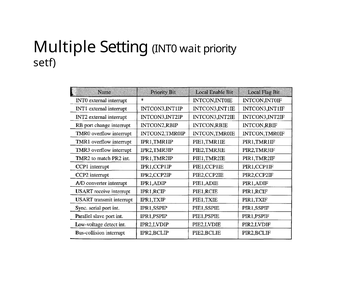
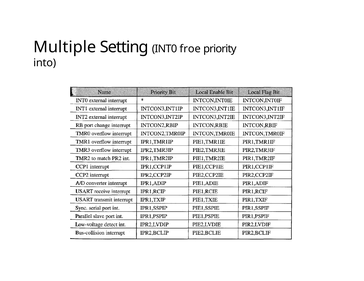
wait: wait -> froe (190, 49)
setf: setf -> into (45, 63)
